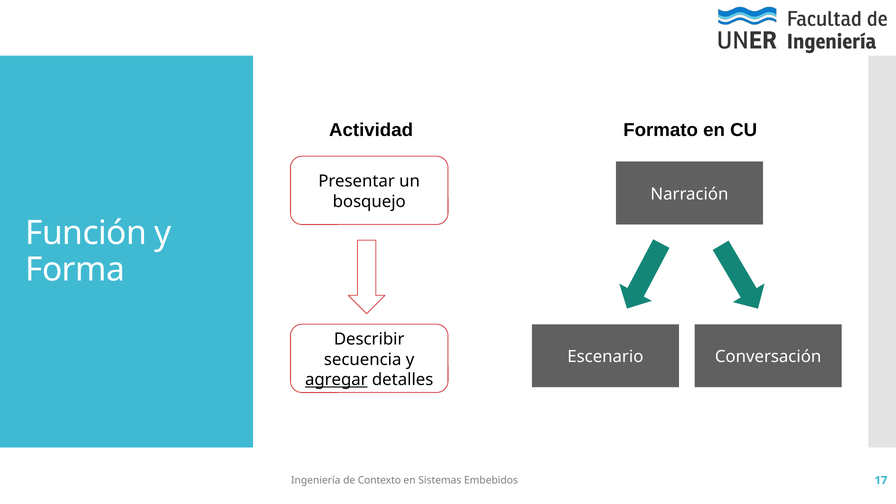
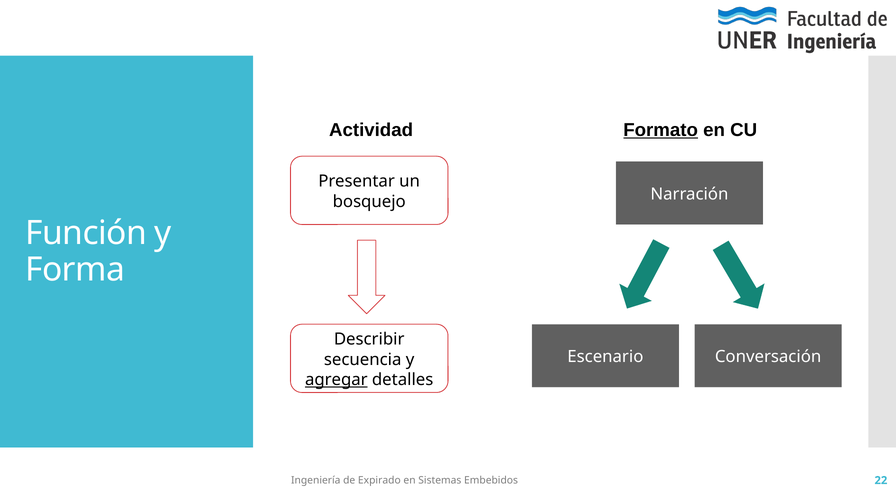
Formato underline: none -> present (661, 130)
Contexto: Contexto -> Expirado (379, 480)
17: 17 -> 22 (881, 480)
